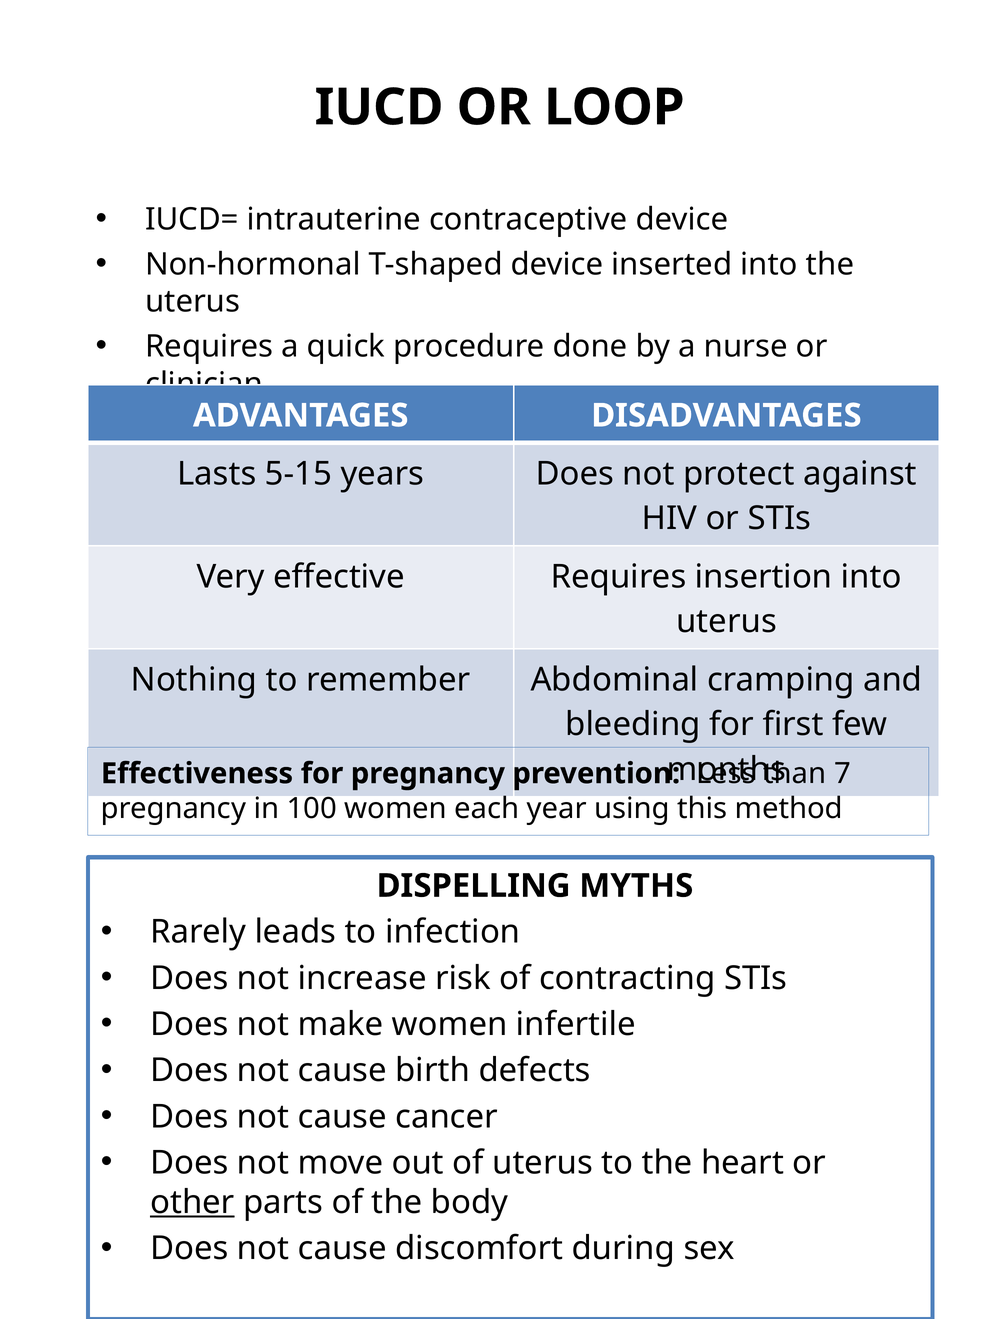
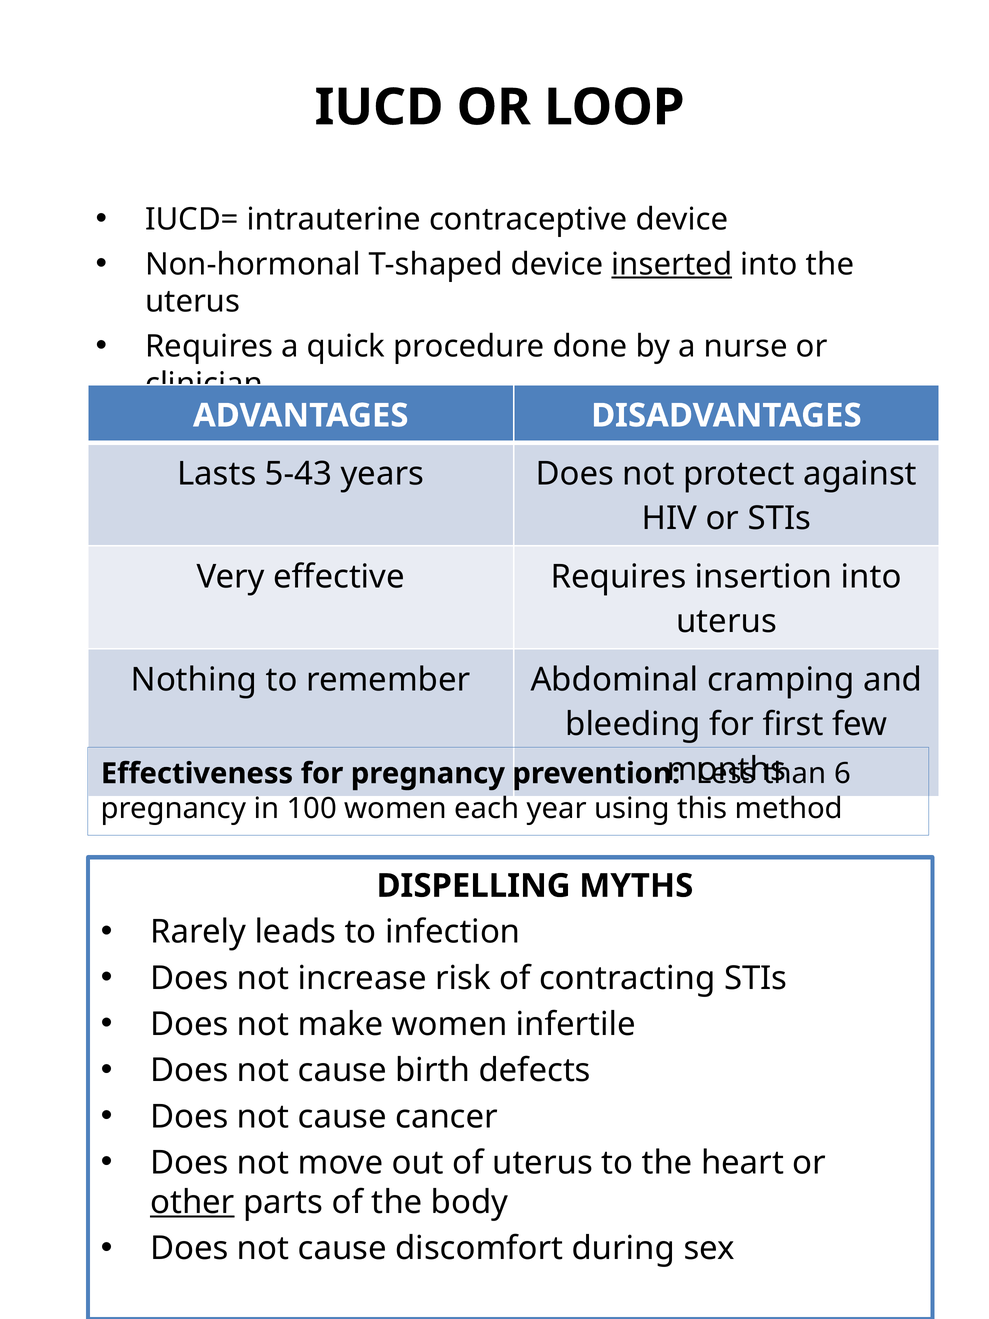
inserted underline: none -> present (672, 264)
5-15: 5-15 -> 5-43 (299, 474)
7: 7 -> 6 (842, 773)
